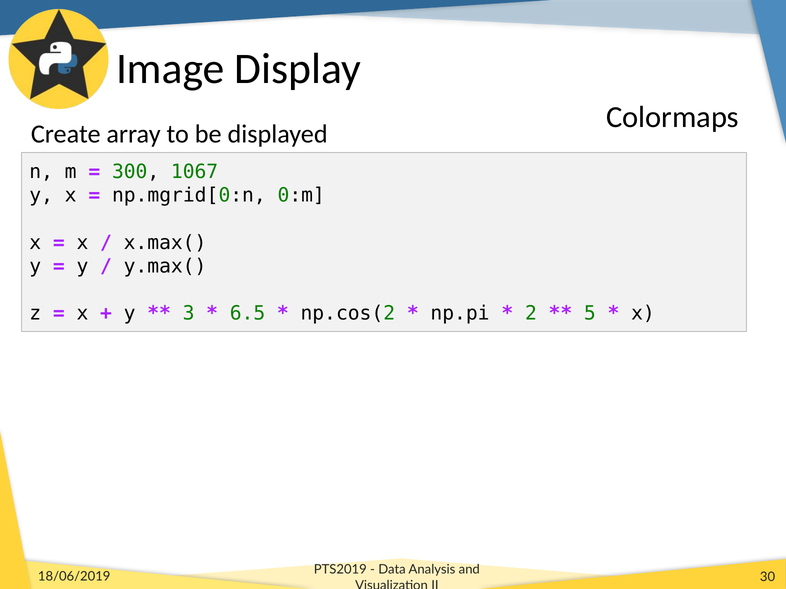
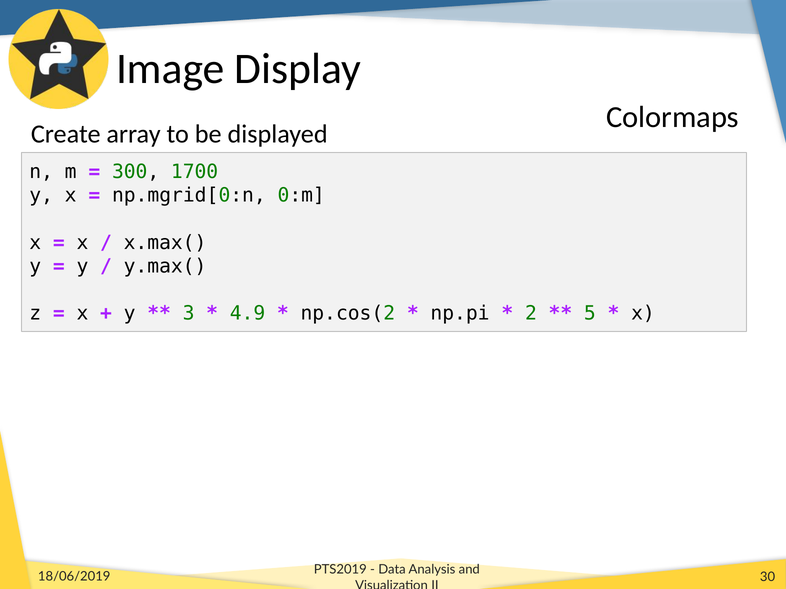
1067: 1067 -> 1700 (195, 172)
6.5: 6.5 -> 4.9 (248, 314)
